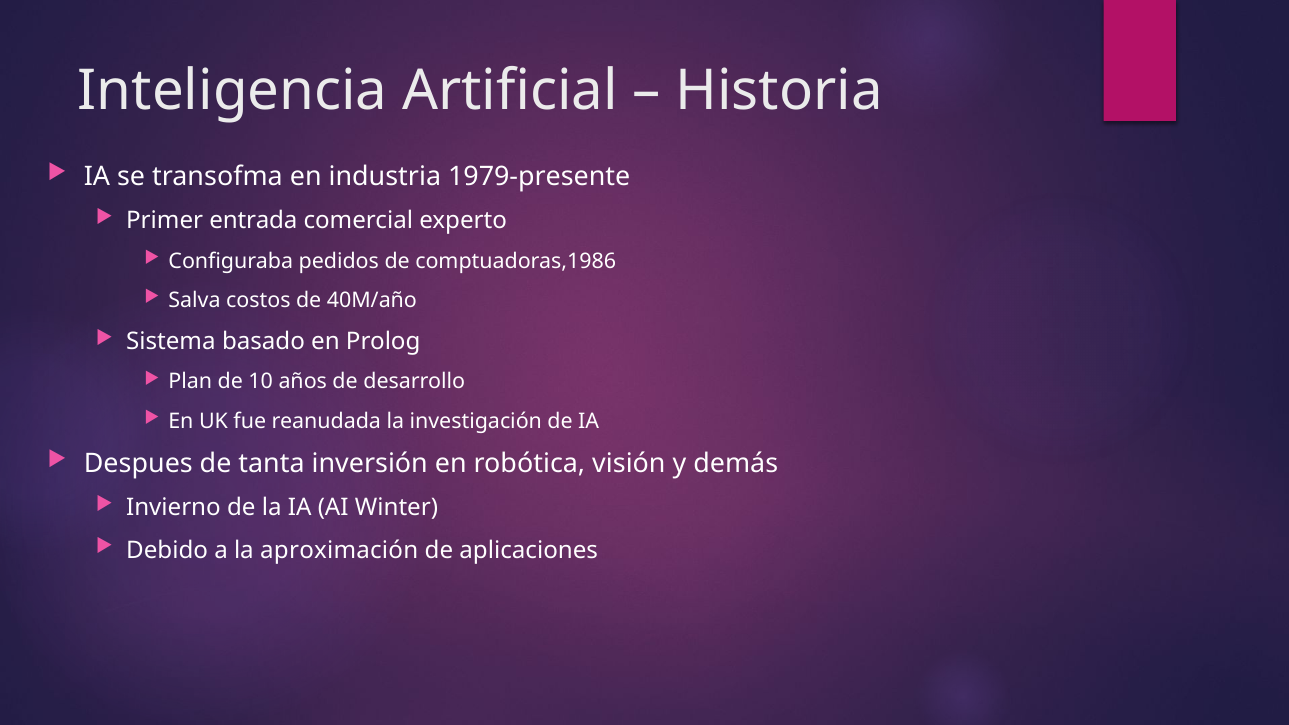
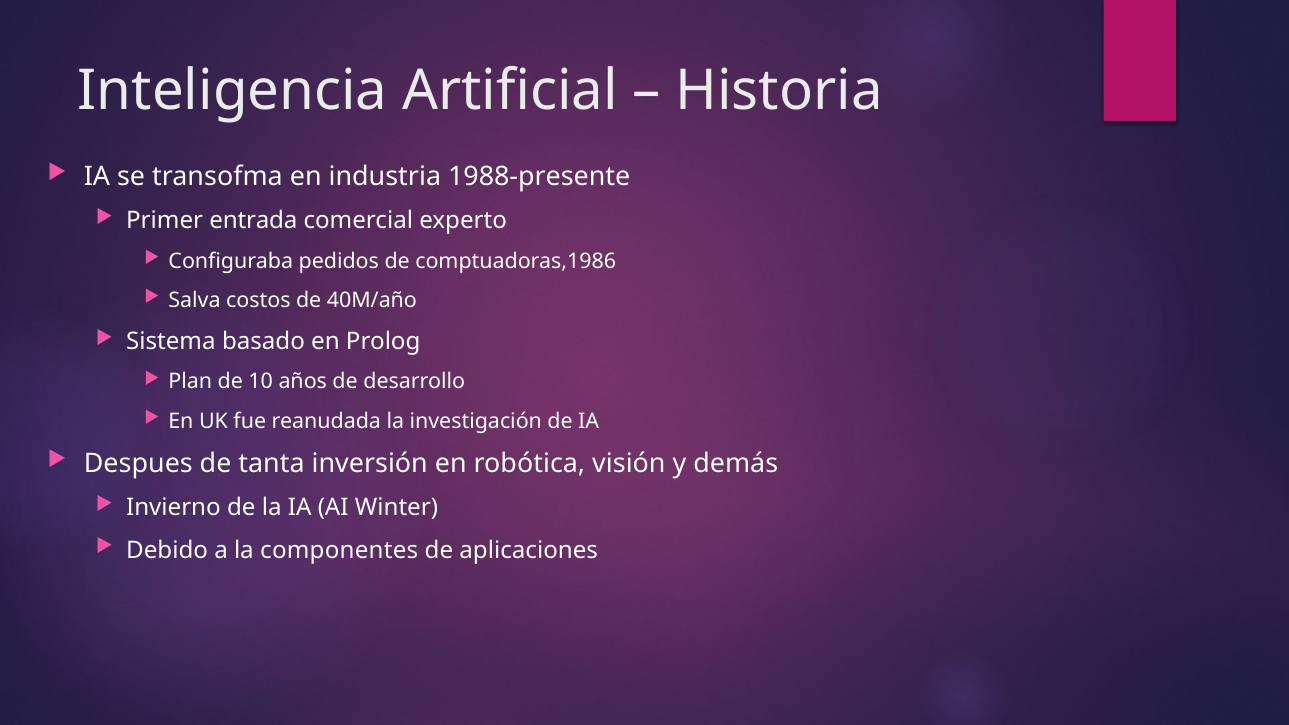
1979-presente: 1979-presente -> 1988-presente (539, 177)
aproximación: aproximación -> componentes (339, 550)
